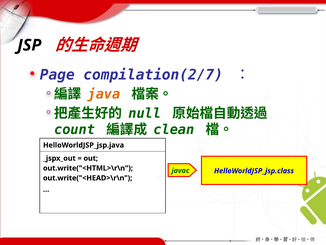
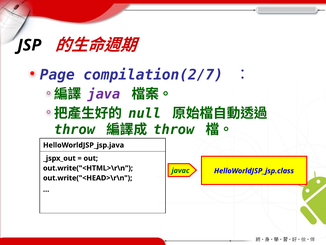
java colour: orange -> purple (104, 94)
count: count -> throw (75, 129)
clean: clean -> throw (174, 129)
